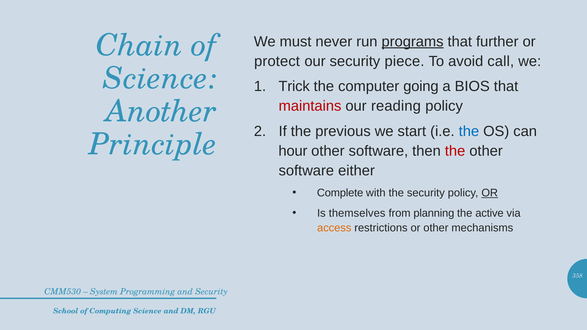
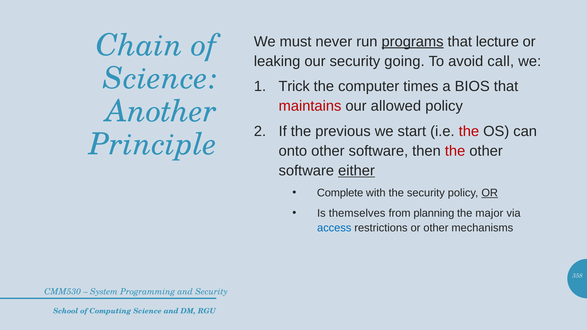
further: further -> lecture (497, 42)
protect: protect -> leaking (277, 61)
piece: piece -> going (405, 61)
going: going -> times (421, 86)
reading: reading -> allowed (396, 106)
the colour: blue -> red (469, 131)
hour: hour -> onto (293, 151)
either underline: none -> present (356, 171)
active: active -> major (489, 213)
access colour: orange -> blue (334, 228)
